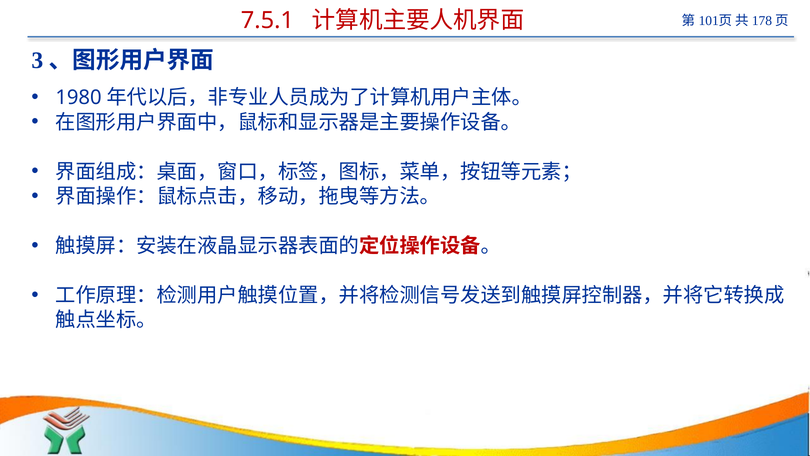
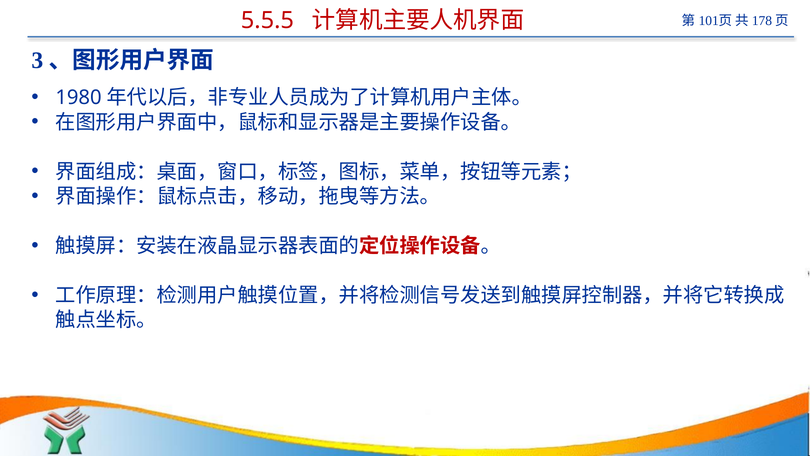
7.5.1: 7.5.1 -> 5.5.5 (267, 20)
